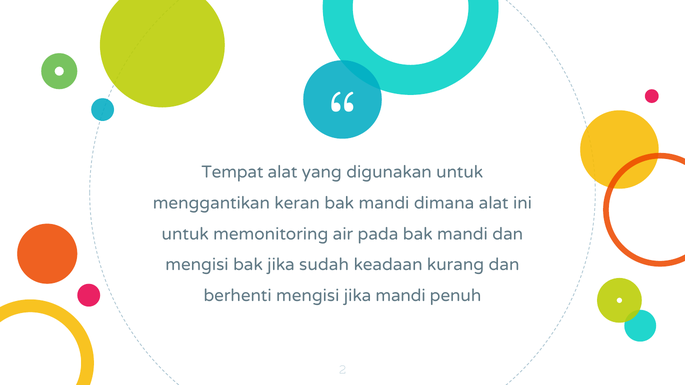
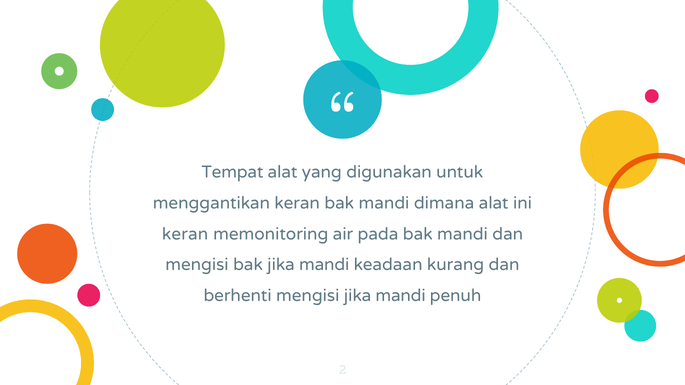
untuk: untuk -> keran (185, 234)
bak jika sudah: sudah -> mandi (324, 265)
